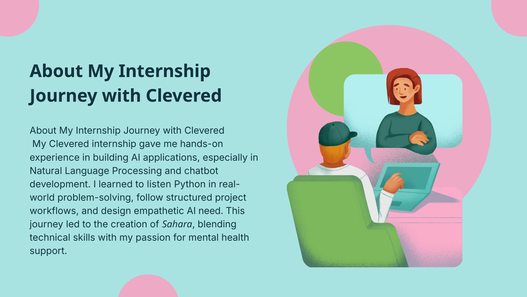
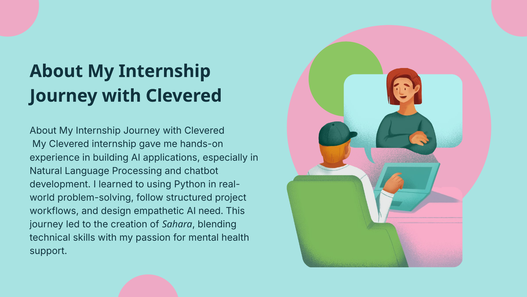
listen: listen -> using (159, 184)
